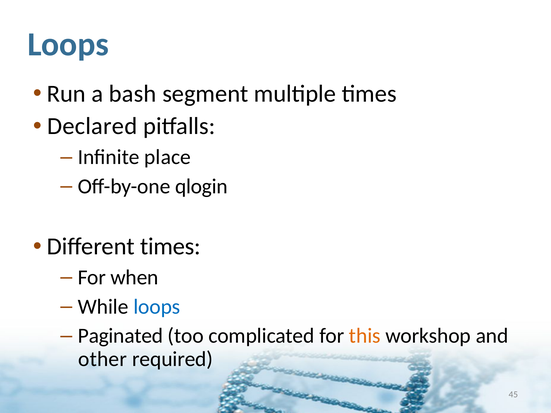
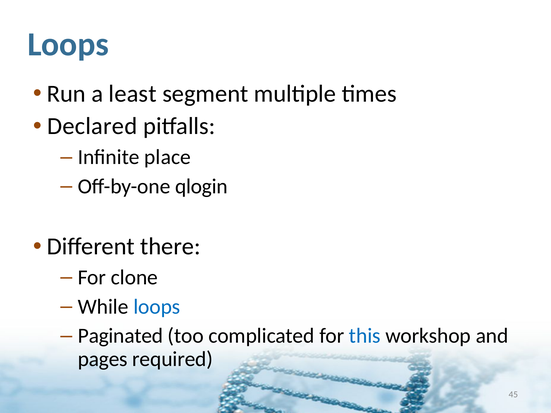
bash: bash -> least (133, 94)
Different times: times -> there (170, 247)
when: when -> clone (134, 278)
this colour: orange -> blue (365, 336)
other: other -> pages (103, 359)
